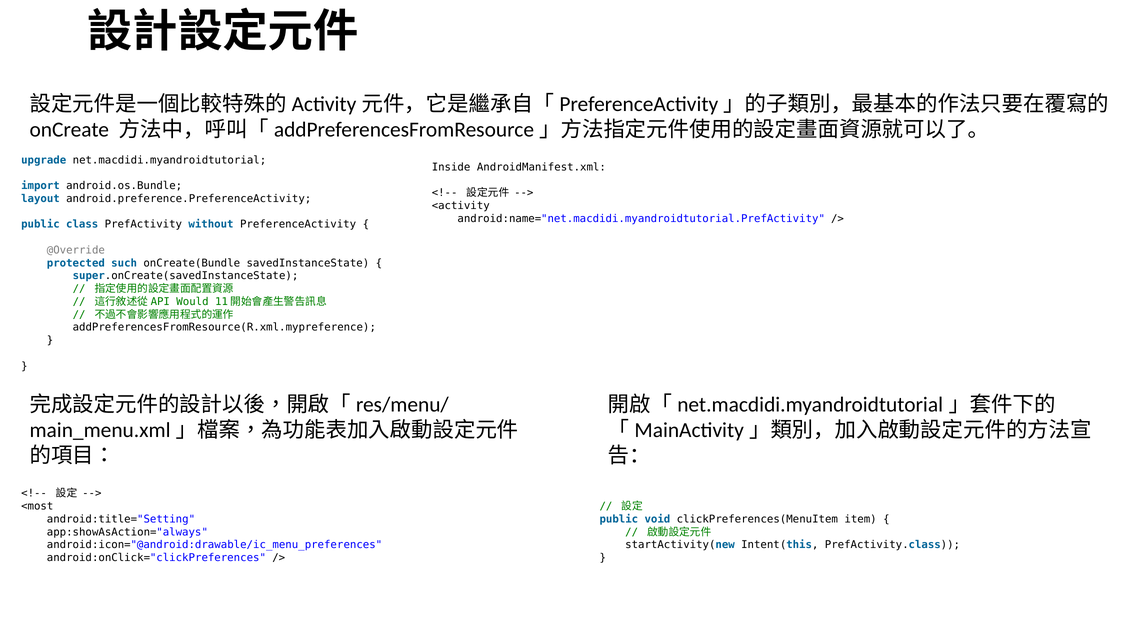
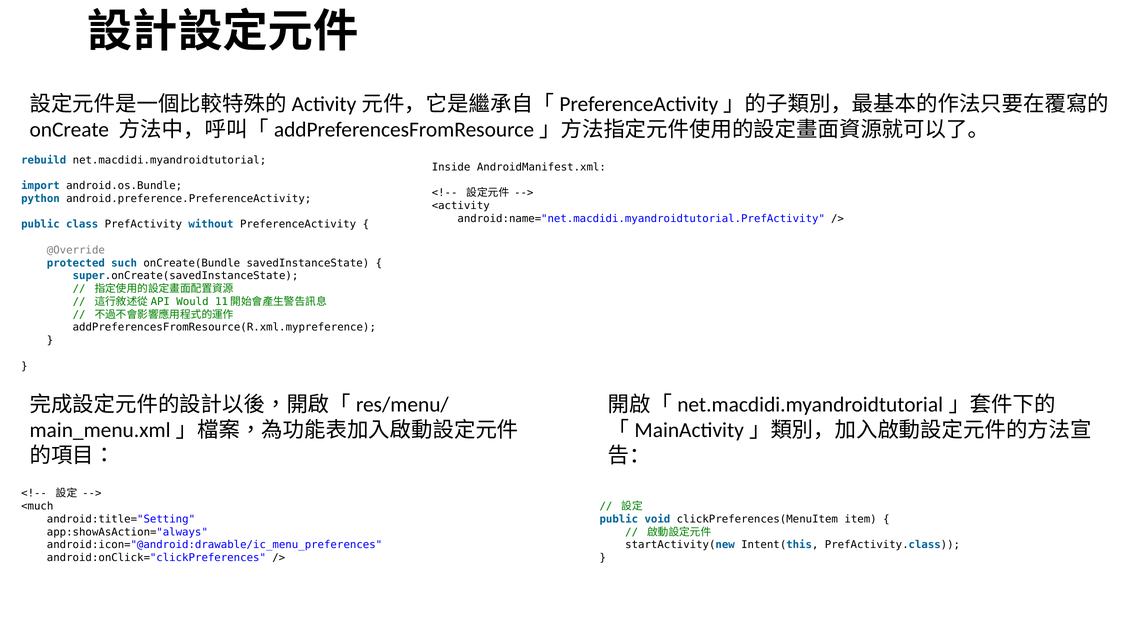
upgrade: upgrade -> rebuild (44, 160)
layout: layout -> python (40, 199)
<most: <most -> <much (37, 507)
